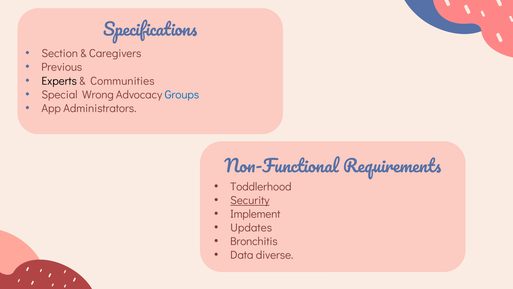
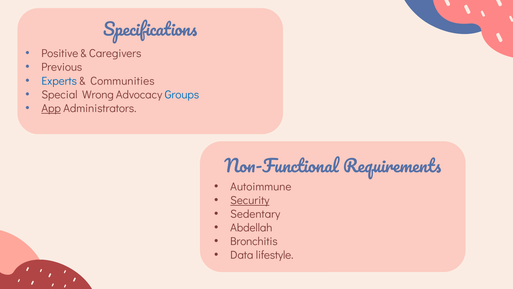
Section: Section -> Positive (60, 53)
Experts colour: black -> blue (59, 81)
App underline: none -> present (51, 108)
Toddlerhood: Toddlerhood -> Autoimmune (261, 186)
Implement: Implement -> Sedentary (255, 214)
Updates: Updates -> Abdellah (251, 227)
diverse: diverse -> lifestyle (275, 255)
